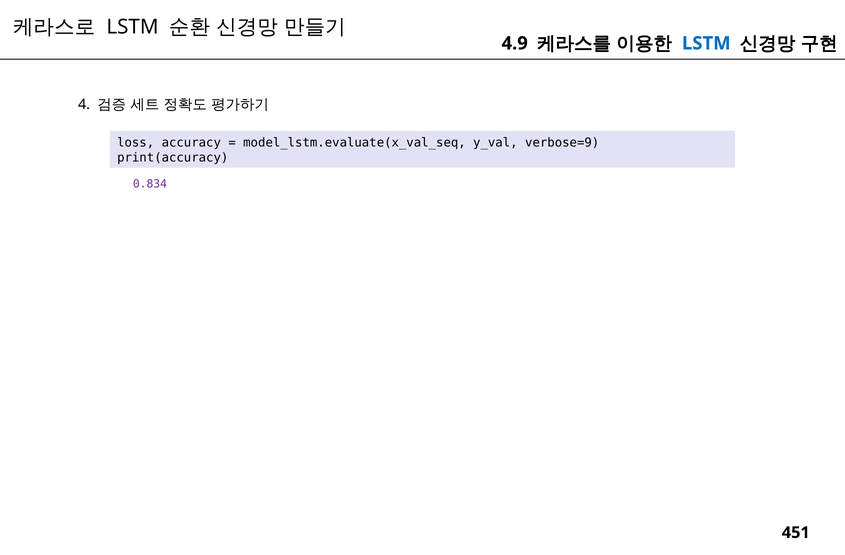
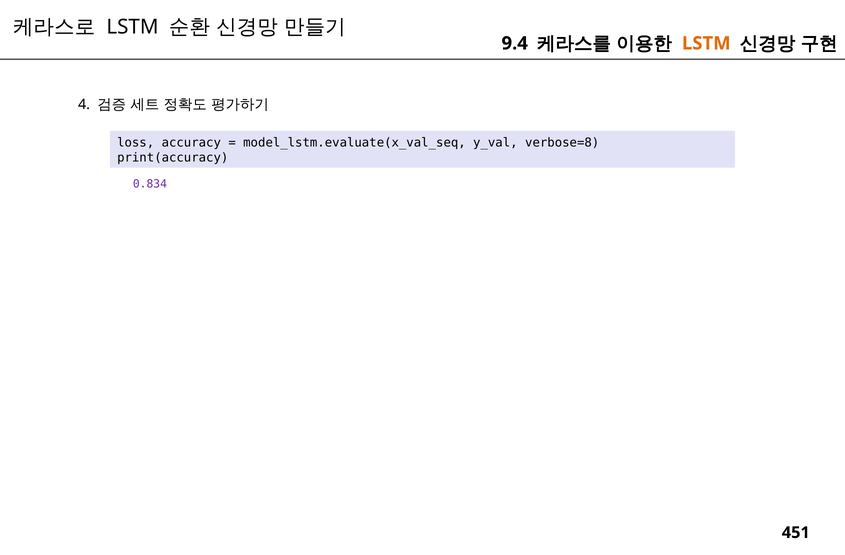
4.9: 4.9 -> 9.4 (515, 43)
LSTM colour: blue -> orange (706, 43)
verbose=9: verbose=9 -> verbose=8 (562, 143)
